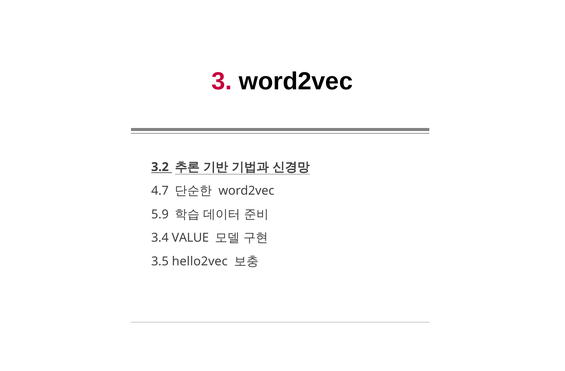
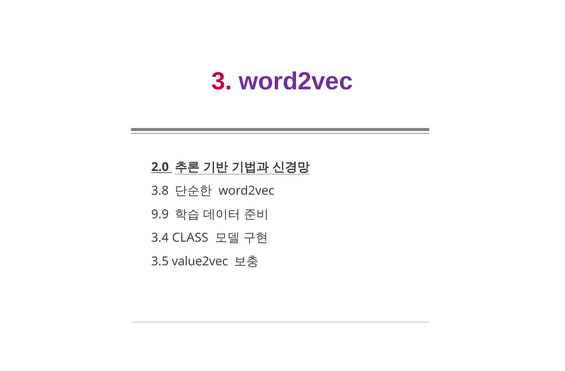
word2vec colour: black -> purple (296, 81)
3.2: 3.2 -> 2.0 (160, 167)
4.7: 4.7 -> 3.8 (160, 191)
5.9: 5.9 -> 9.9 (160, 214)
VALUE: VALUE -> CLASS (190, 238)
hello2vec: hello2vec -> value2vec (200, 262)
